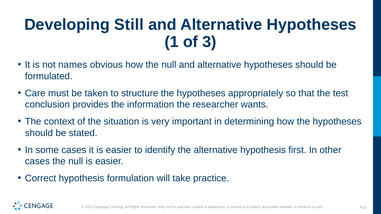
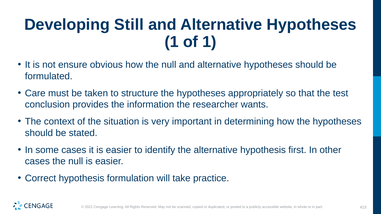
of 3: 3 -> 1 (209, 42)
names: names -> ensure (73, 65)
